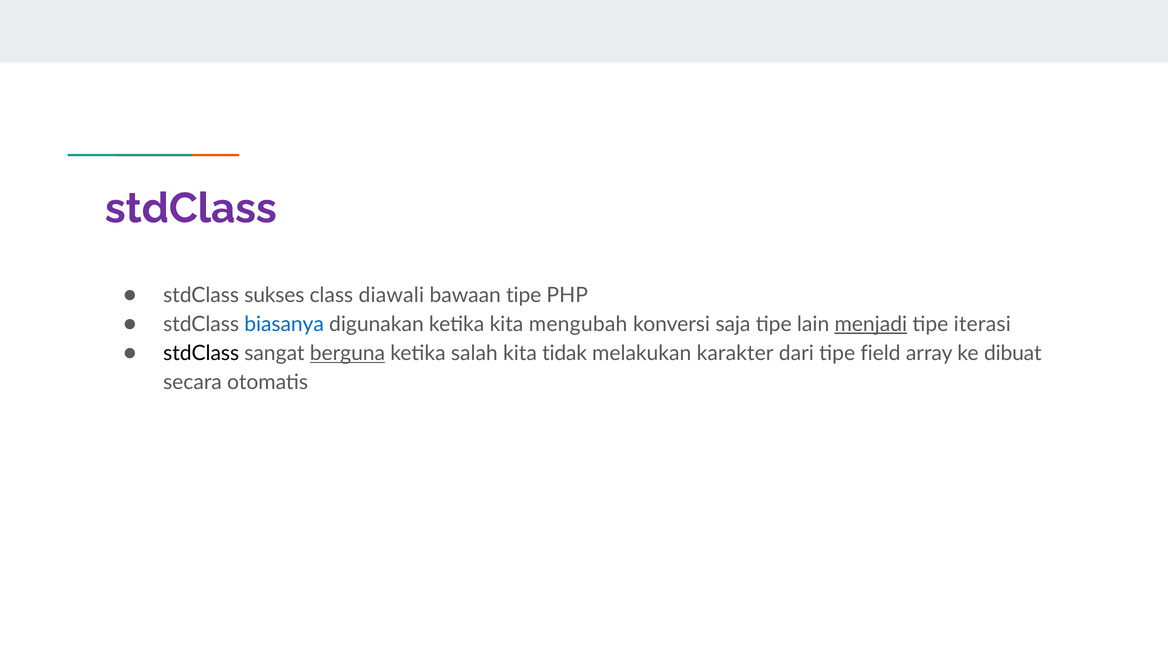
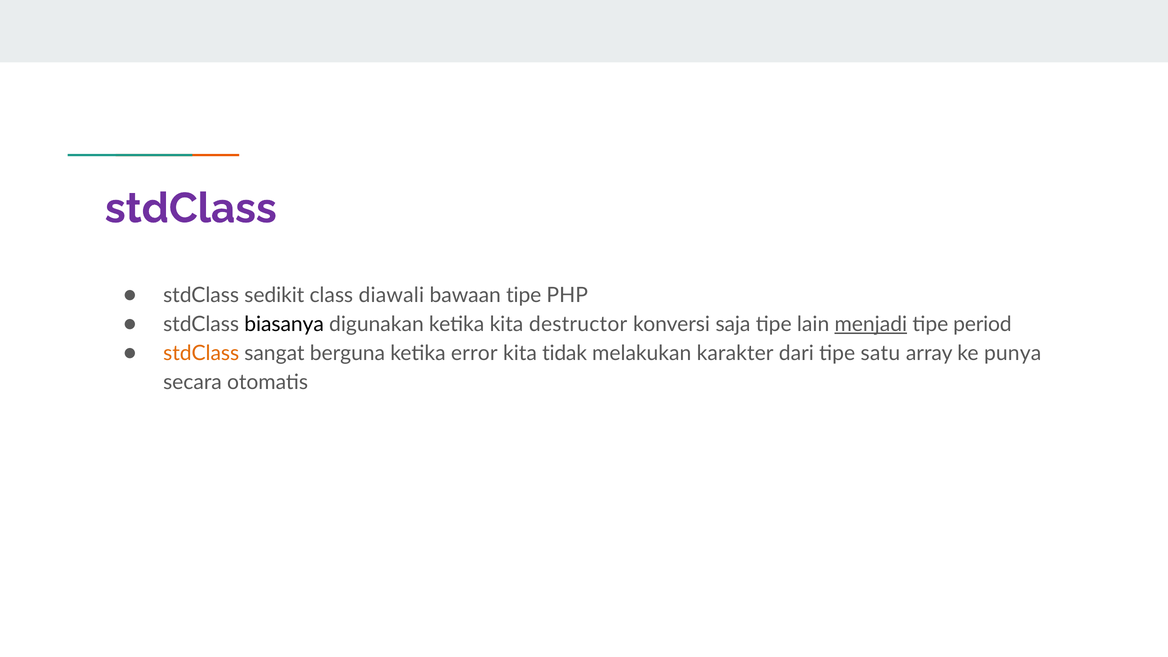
sukses: sukses -> sedikit (274, 295)
biasanya colour: blue -> black (284, 324)
mengubah: mengubah -> destructor (578, 324)
iterasi: iterasi -> period (982, 324)
stdClass colour: black -> orange (201, 353)
berguna underline: present -> none (347, 353)
salah: salah -> error (474, 353)
field: field -> satu (880, 353)
dibuat: dibuat -> punya (1013, 353)
